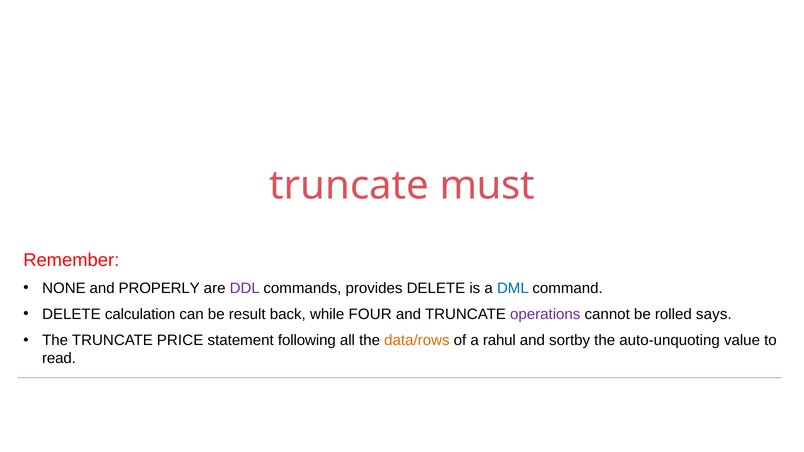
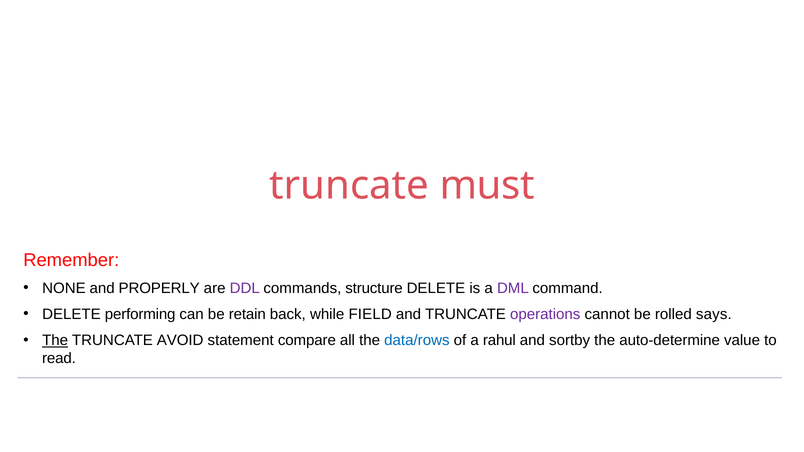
provides: provides -> structure (374, 288)
DML colour: blue -> purple (513, 288)
calculation: calculation -> performing (140, 314)
result: result -> retain (247, 314)
FOUR: FOUR -> FIELD (370, 314)
The underline: none -> present (55, 341)
PRICE: PRICE -> AVOID (180, 341)
following: following -> compare (307, 341)
data/rows colour: orange -> blue (417, 341)
auto-unquoting: auto-unquoting -> auto-determine (670, 341)
